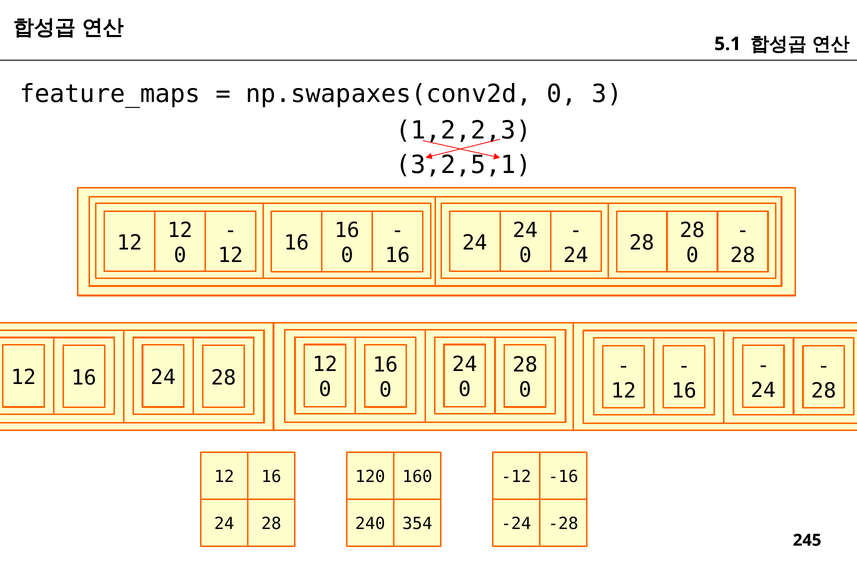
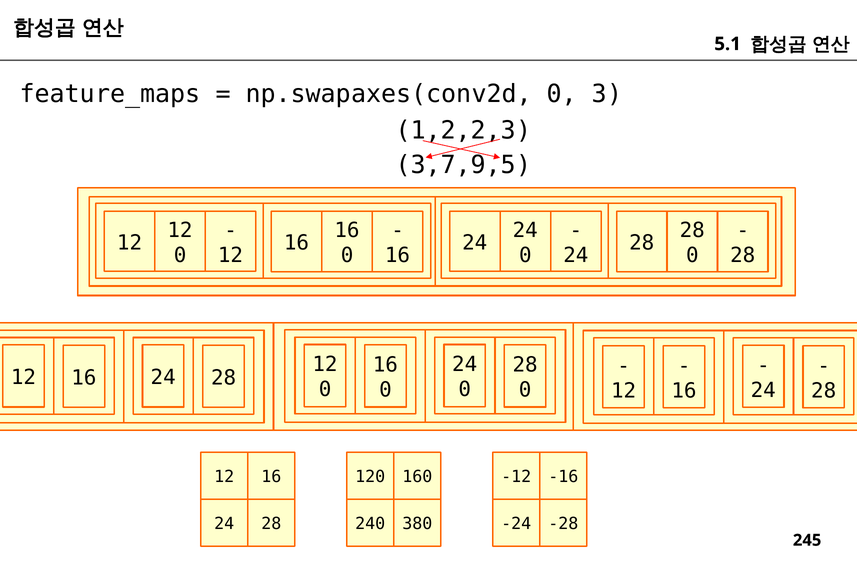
3,2,5,1: 3,2,5,1 -> 3,7,9,5 (463, 165)
354: 354 -> 380 (417, 524)
